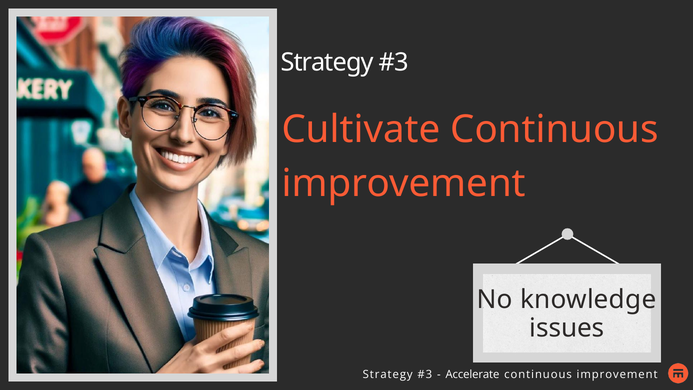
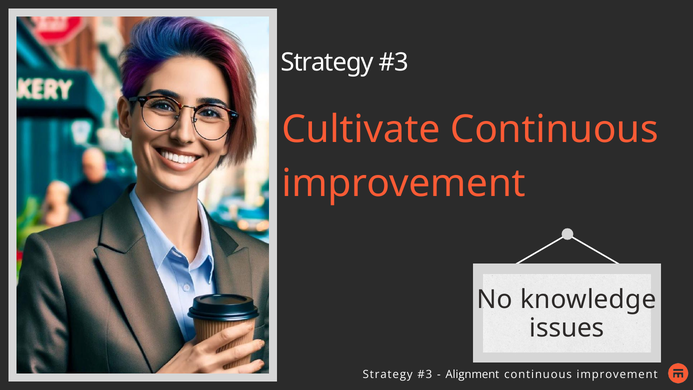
Accelerate: Accelerate -> Alignment (472, 374)
